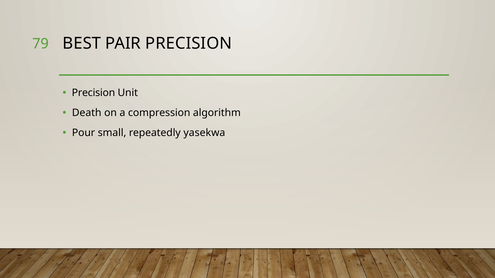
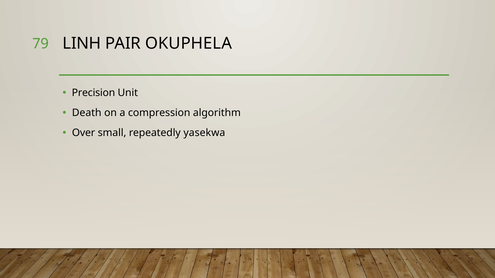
BEST: BEST -> LINH (82, 43)
PAIR PRECISION: PRECISION -> OKUPHELA (189, 43)
Pour: Pour -> Over (84, 133)
